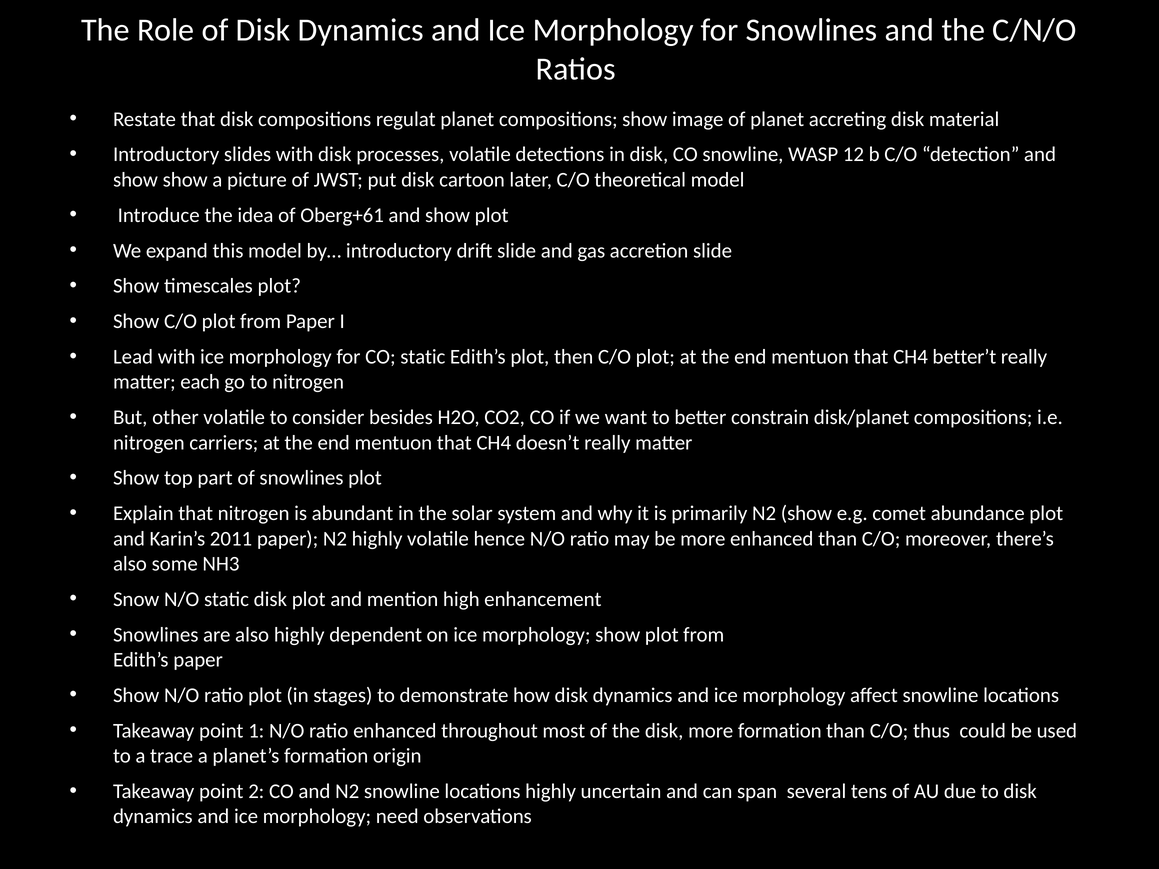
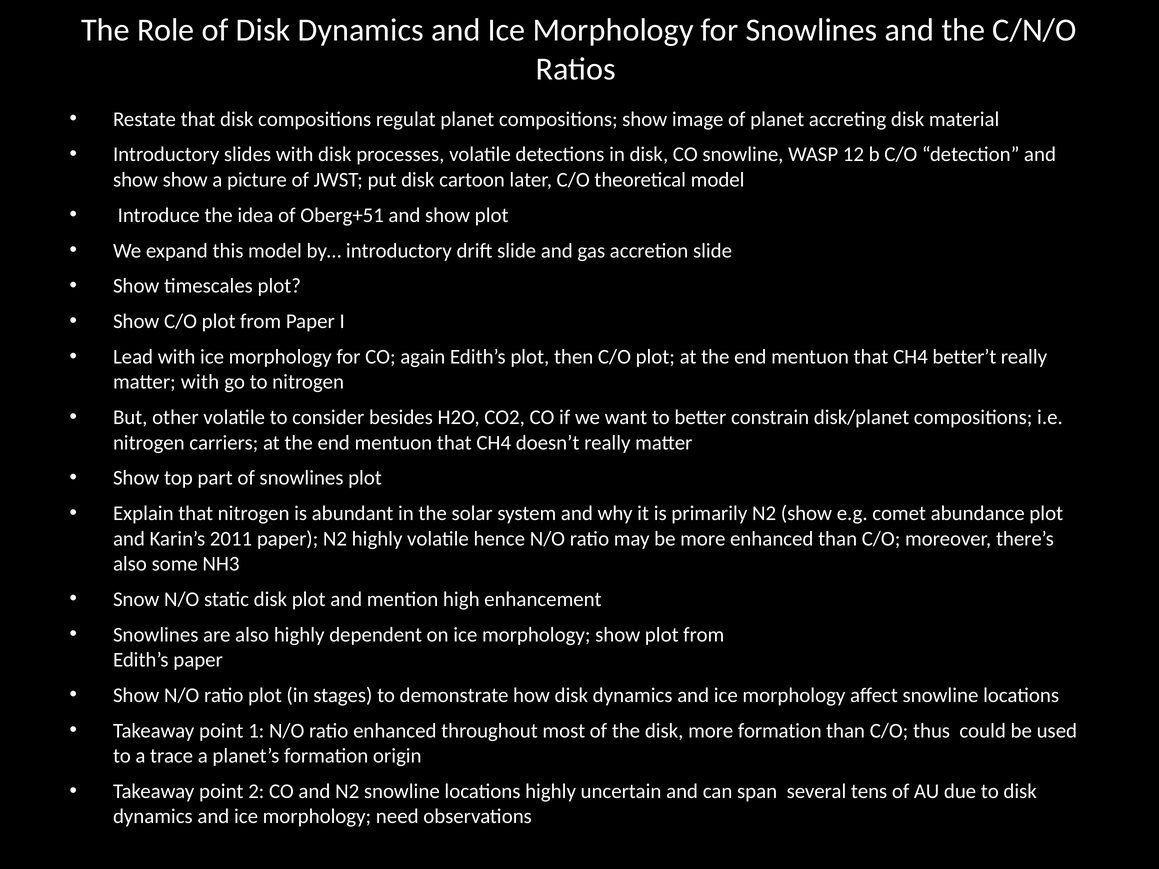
Oberg+61: Oberg+61 -> Oberg+51 (342, 215)
CO static: static -> again (423, 357)
matter each: each -> with (200, 382)
